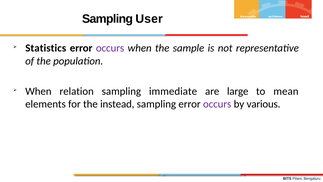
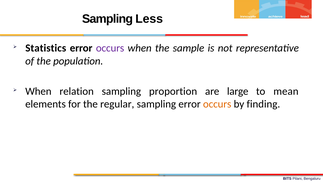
User: User -> Less (149, 19)
immediate: immediate -> proportion (173, 91)
instead: instead -> regular (117, 104)
occurs colour: purple -> orange (217, 104)
various: various -> finding (263, 104)
